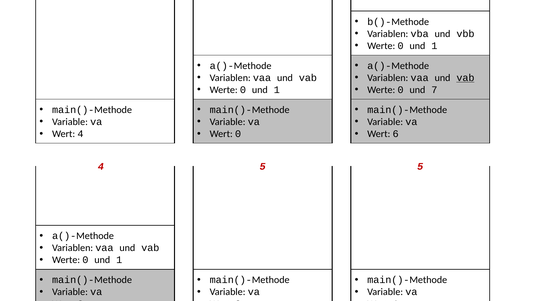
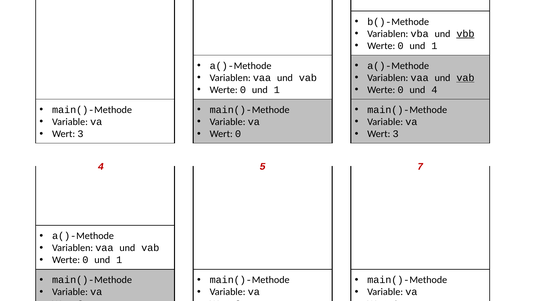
vbb underline: none -> present (465, 34)
und 7: 7 -> 4 (434, 90)
4: 4 -> 3 (80, 134)
6: 6 -> 3 (396, 134)
5 5: 5 -> 7 (420, 166)
